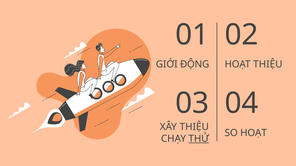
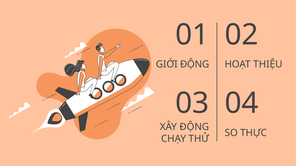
XÂY THIỆU: THIỆU -> ĐỘNG (194, 127)
SO HOẠT: HOẠT -> THỰC (254, 133)
THỬ underline: present -> none (199, 139)
